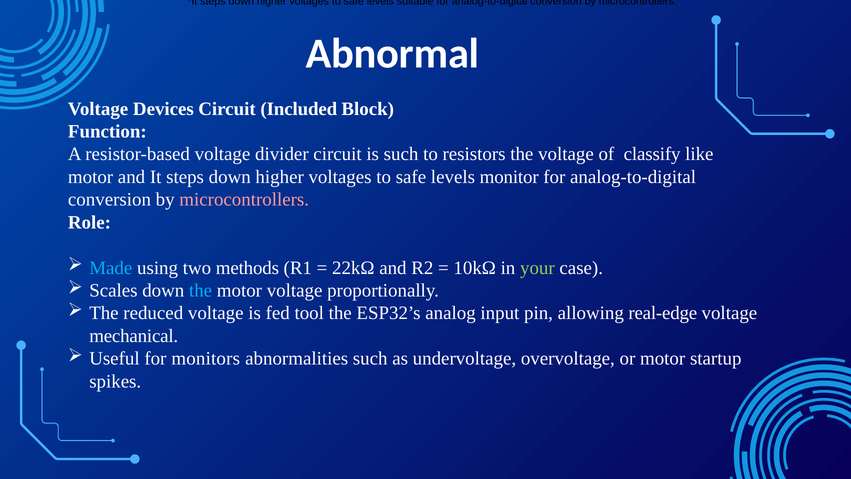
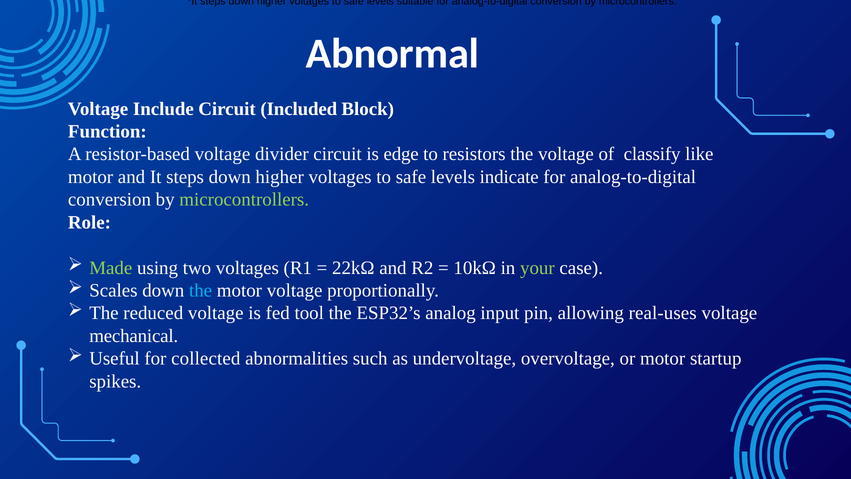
Devices: Devices -> Include (163, 109)
is such: such -> edge (401, 154)
monitor: monitor -> indicate (509, 177)
microcontrollers colour: pink -> light green (244, 200)
Made colour: light blue -> light green (111, 268)
two methods: methods -> voltages (247, 268)
real-edge: real-edge -> real-uses (663, 313)
monitors: monitors -> collected (206, 358)
